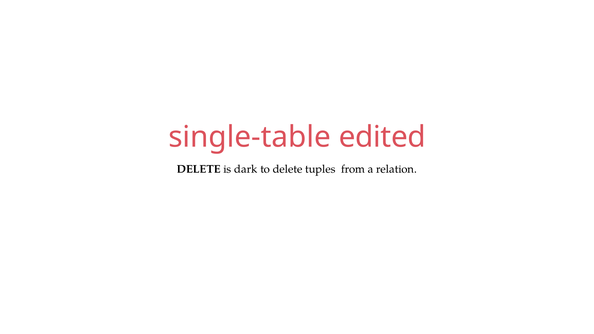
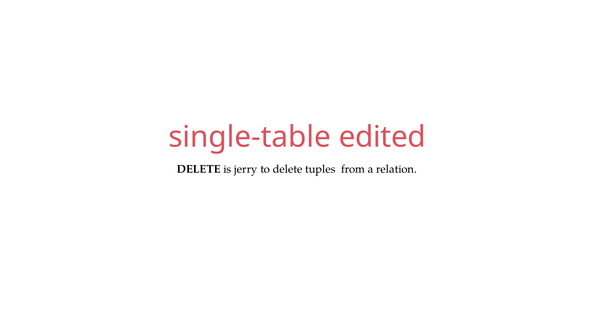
dark: dark -> jerry (246, 169)
